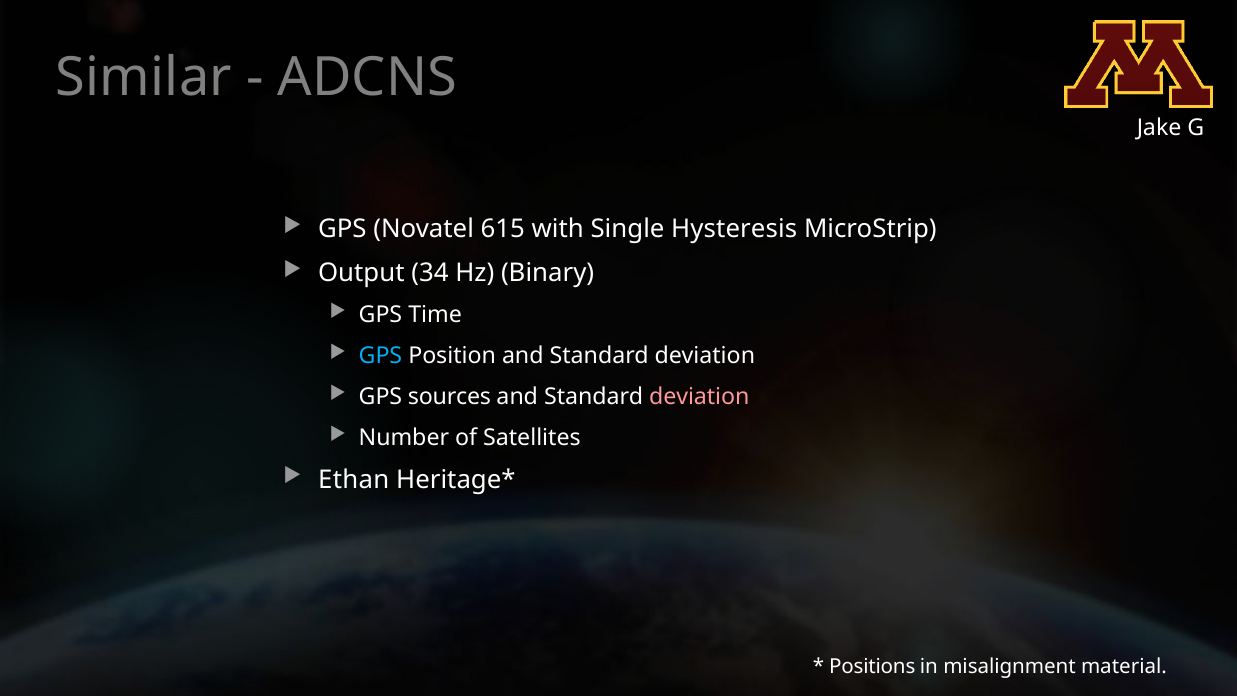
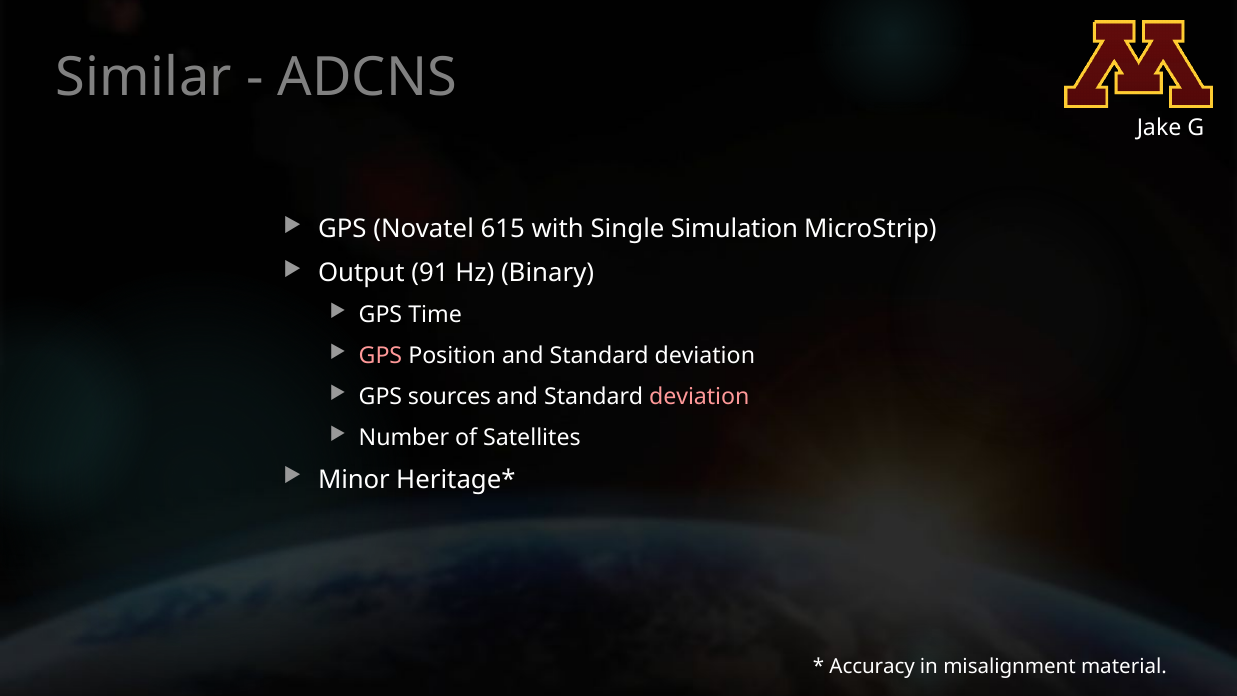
Hysteresis: Hysteresis -> Simulation (734, 229)
34: 34 -> 91 (430, 273)
GPS colour: light blue -> pink (380, 356)
Ethan: Ethan -> Minor (354, 480)
Positions: Positions -> Accuracy (872, 667)
